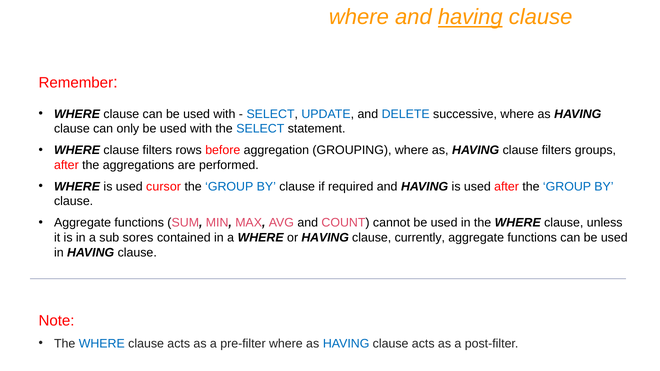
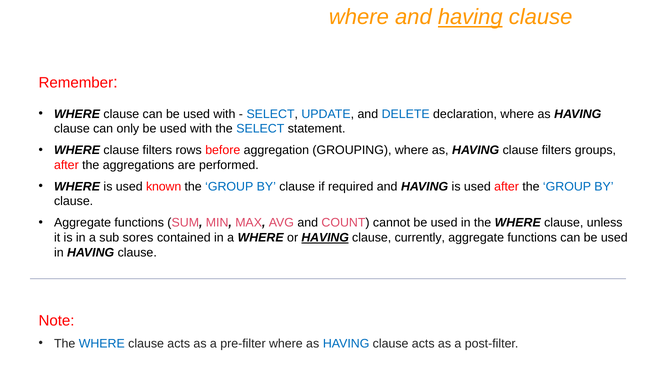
successive: successive -> declaration (465, 114)
cursor: cursor -> known (164, 187)
HAVING underline: none -> present (325, 238)
